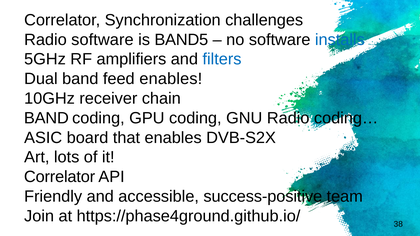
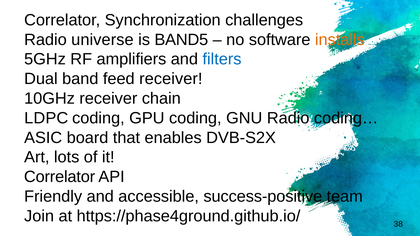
Radio software: software -> universe (102, 40)
installs colour: blue -> orange (340, 40)
feed enables: enables -> receiver (171, 79)
BAND: BAND -> LDPC (46, 118)
